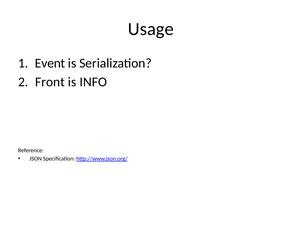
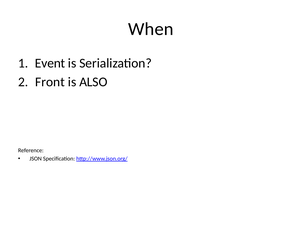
Usage: Usage -> When (151, 29)
INFO: INFO -> ALSO (93, 82)
